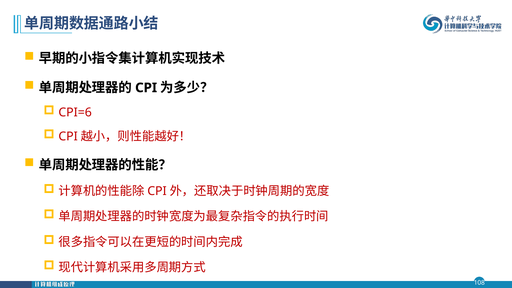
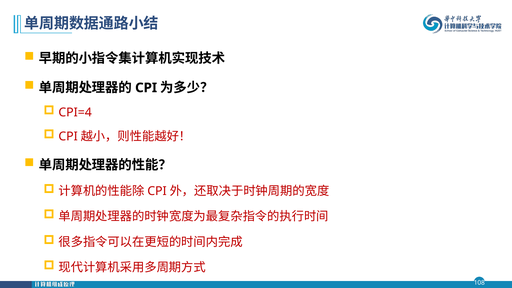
CPI=6: CPI=6 -> CPI=4 (75, 112)
